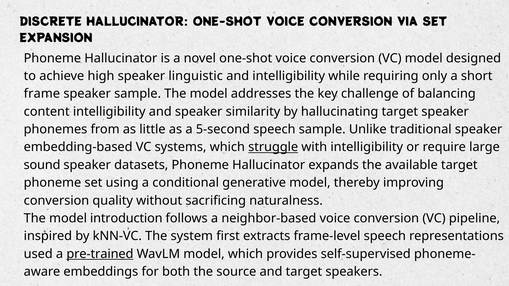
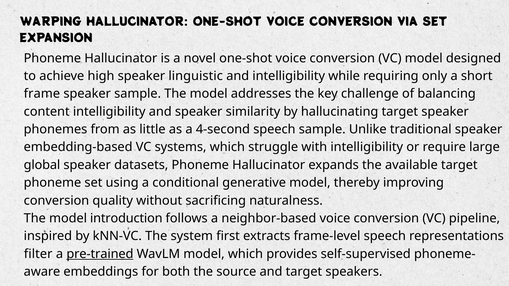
DISCRETE: DISCRETE -> WARPING (51, 22)
5-second: 5-second -> 4-second (223, 129)
struggle underline: present -> none (273, 147)
sound: sound -> global (42, 165)
used: used -> filter (38, 254)
